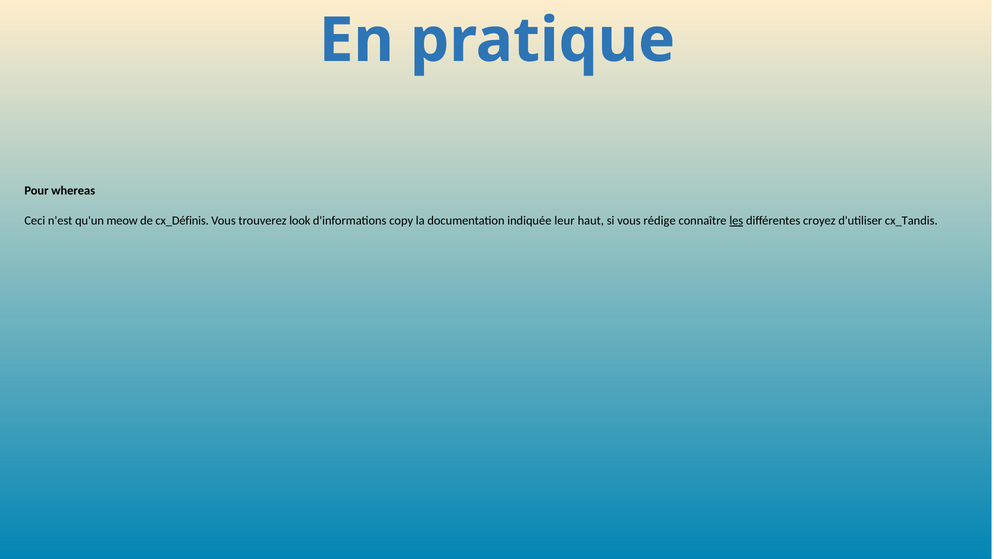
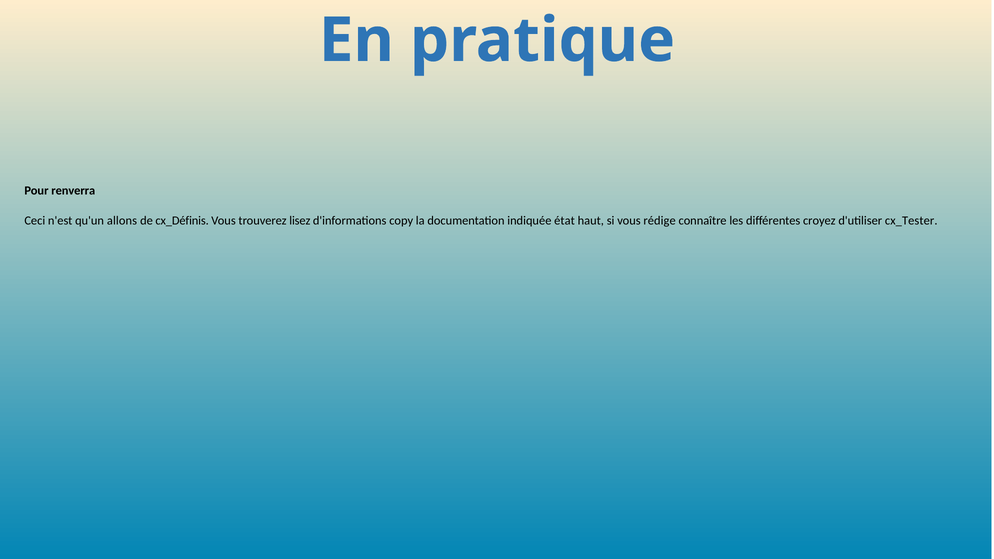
whereas: whereas -> renverra (73, 191)
meow: meow -> allons (122, 221)
look: look -> lisez (300, 221)
leur: leur -> état (565, 221)
les underline: present -> none (736, 221)
cx_Tandis: cx_Tandis -> cx_Tester (911, 221)
